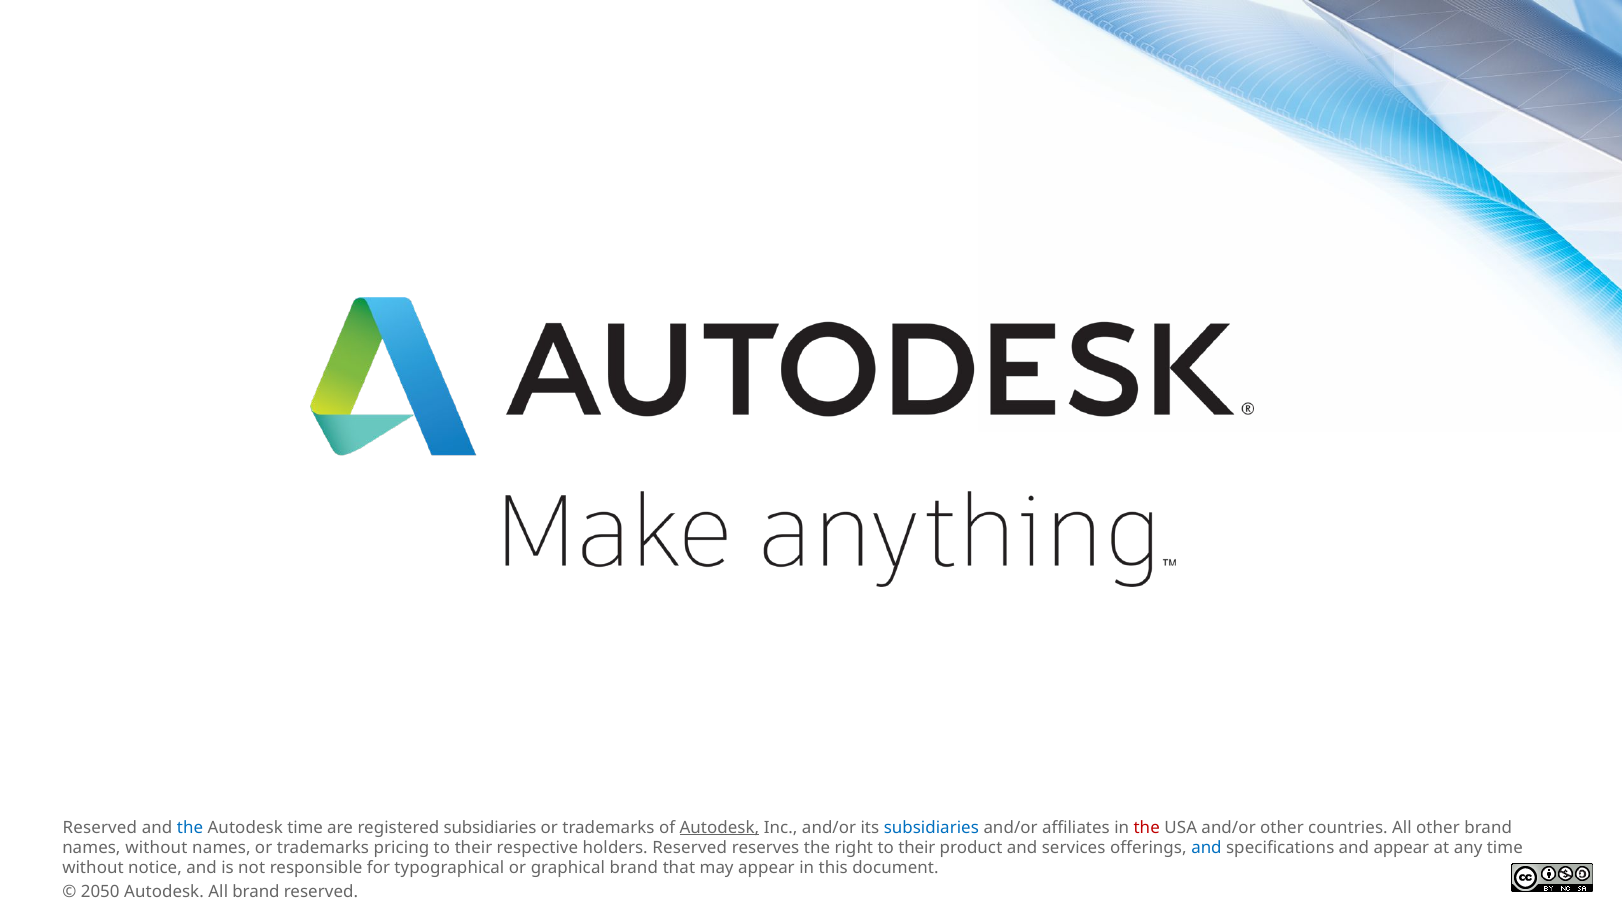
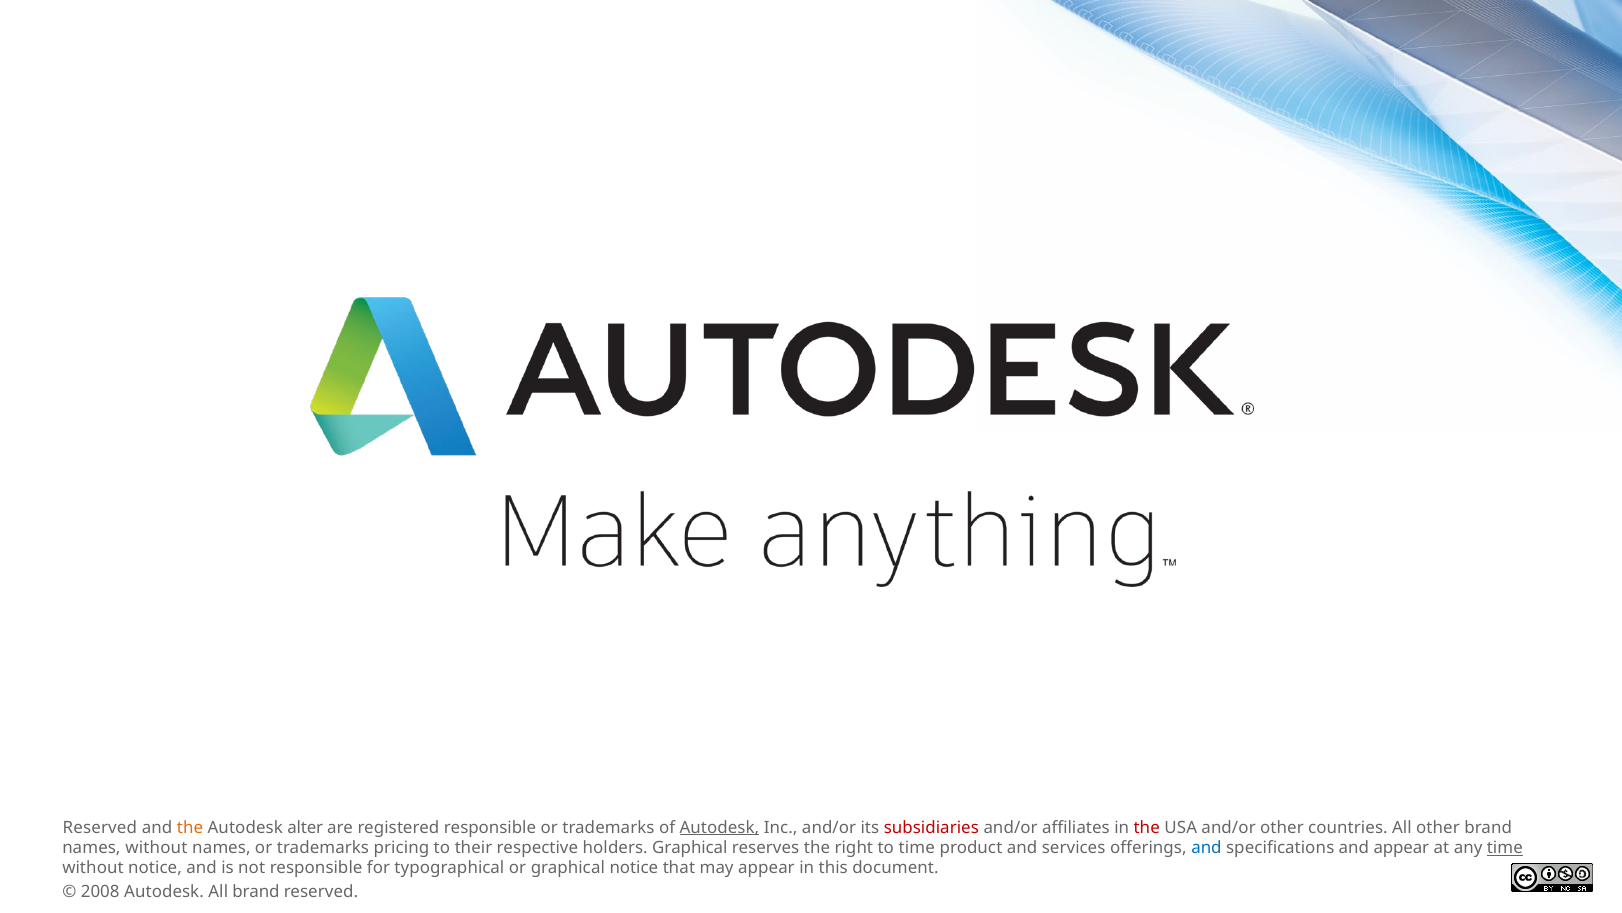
the colour: blue -> orange (190, 827)
Autodesk time: time -> alter (305, 827)
registered subsidiaries: subsidiaries -> responsible (490, 827)
subsidiaries colour: blue -> red (931, 827)
holders Reserved: Reserved -> Graphical (690, 847)
right to their: their -> time (917, 847)
time underline: none -> present (1505, 847)
graphical brand: brand -> notice (634, 868)
2050: 2050 -> 2008 (100, 891)
